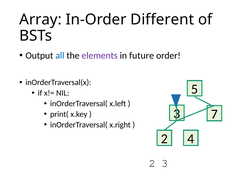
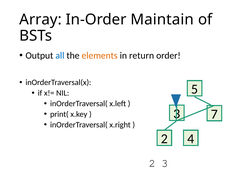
Different: Different -> Maintain (162, 19)
elements colour: purple -> orange (100, 55)
future: future -> return (142, 55)
